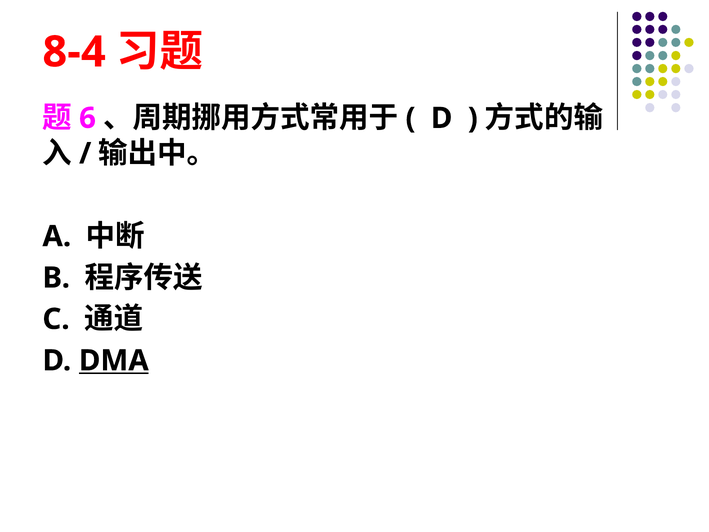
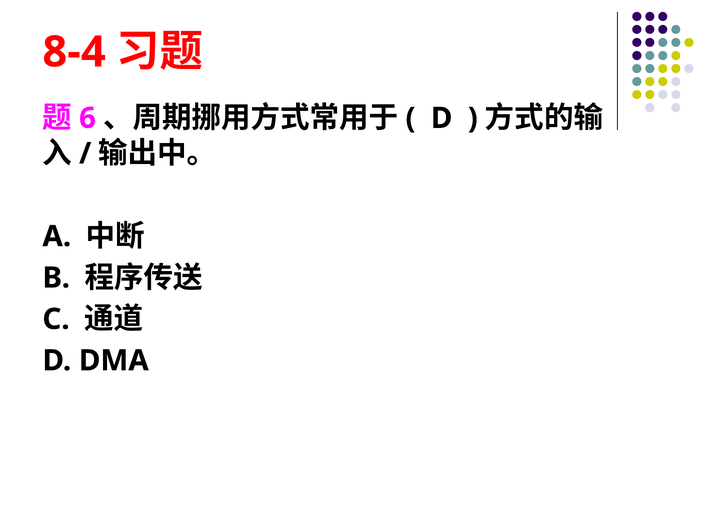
DMA underline: present -> none (114, 360)
